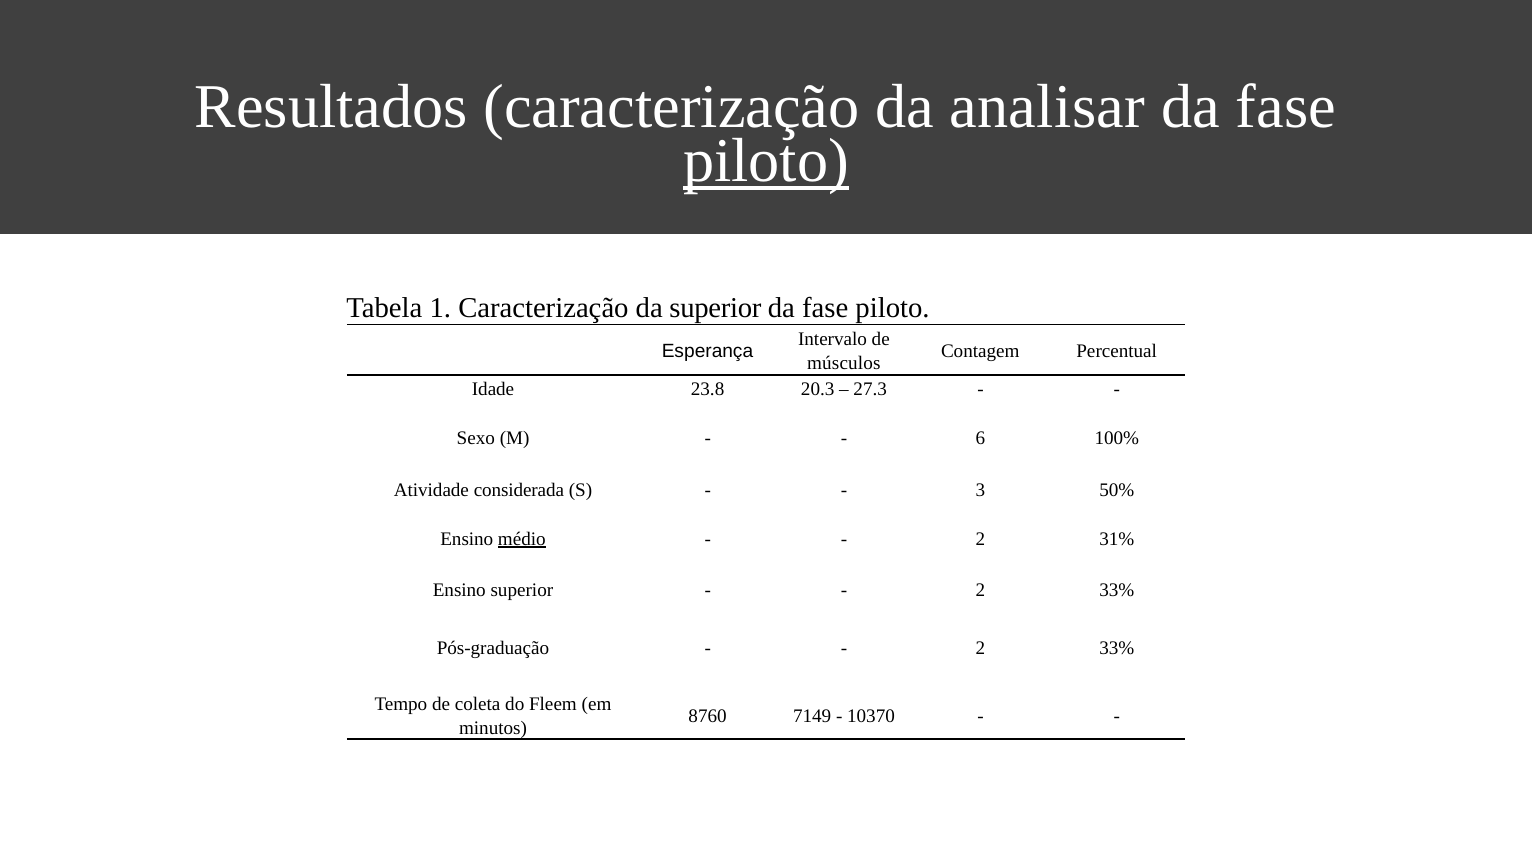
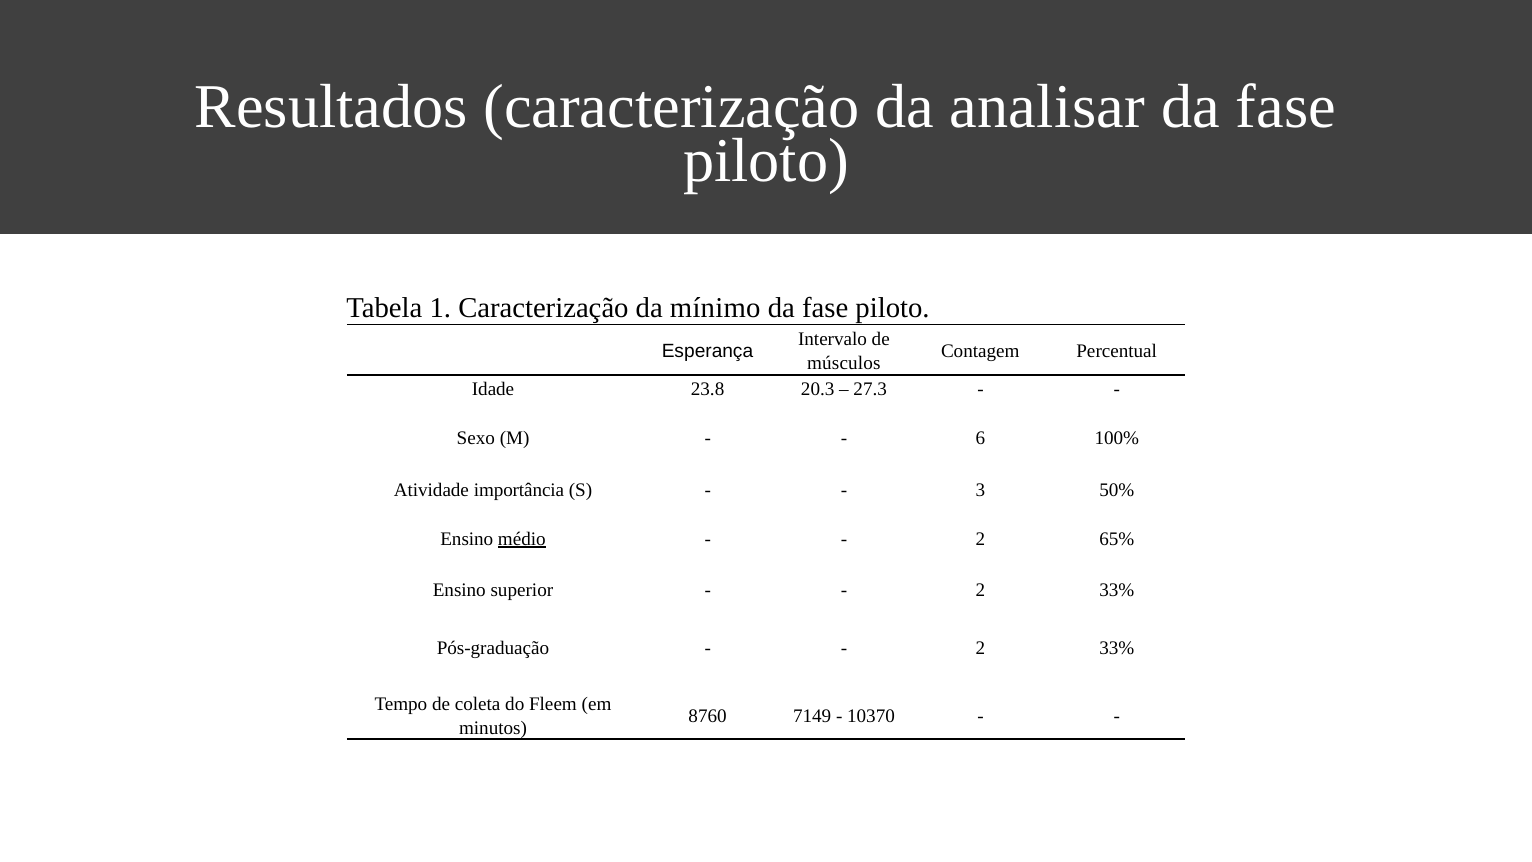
piloto underline: present -> none (766, 161)
da superior: superior -> mínimo (715, 308)
considerada: considerada -> importância (519, 490)
31%: 31% -> 65% (1117, 539)
